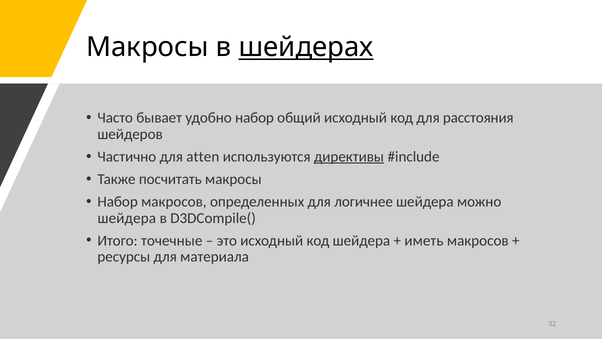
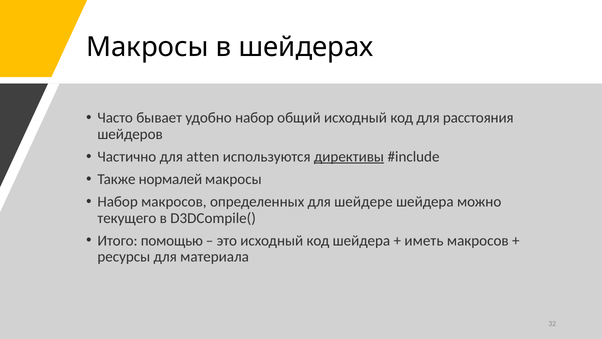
шейдерах underline: present -> none (306, 47)
посчитать: посчитать -> нормалей (170, 179)
логичнее: логичнее -> шейдере (363, 202)
шейдера: шейдера -> текущего (127, 218)
точечные: точечные -> помощью (172, 240)
